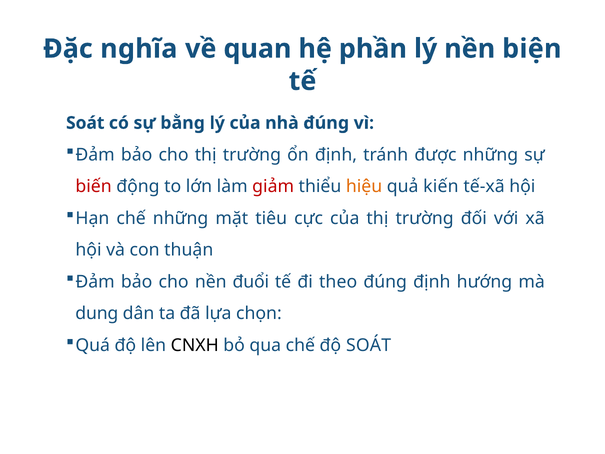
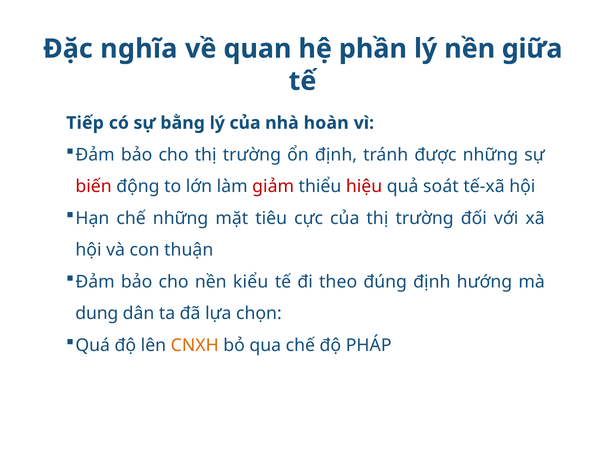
biện: biện -> giữa (532, 49)
Soát: Soát -> Tiếp (85, 123)
nhà đúng: đúng -> hoàn (326, 123)
hiệu colour: orange -> red (364, 186)
kiến: kiến -> soát (441, 186)
đuổi: đuổi -> kiểu (251, 282)
CNXH colour: black -> orange (195, 345)
độ SOÁT: SOÁT -> PHÁP (369, 345)
